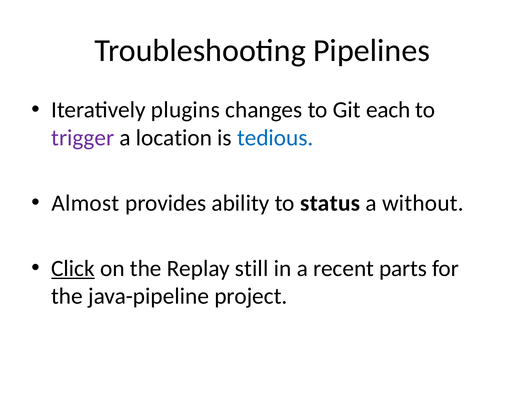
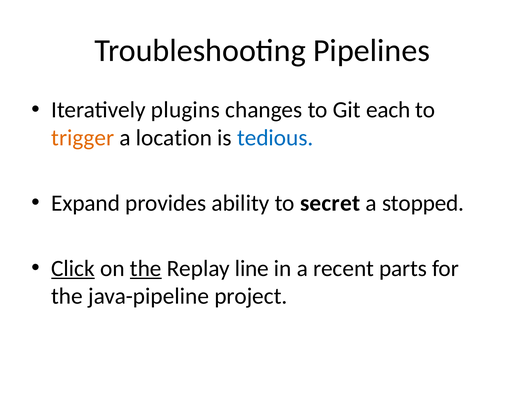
trigger colour: purple -> orange (83, 138)
Almost: Almost -> Expand (86, 203)
status: status -> secret (330, 203)
without: without -> stopped (423, 203)
the underline: none -> present (146, 269)
still: still -> line (252, 269)
